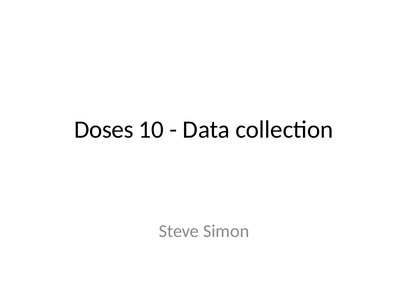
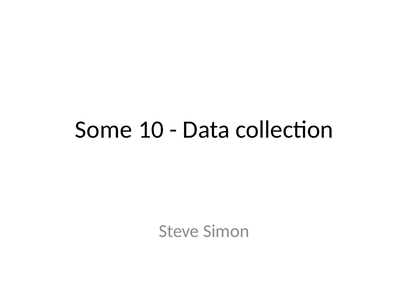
Doses: Doses -> Some (103, 130)
